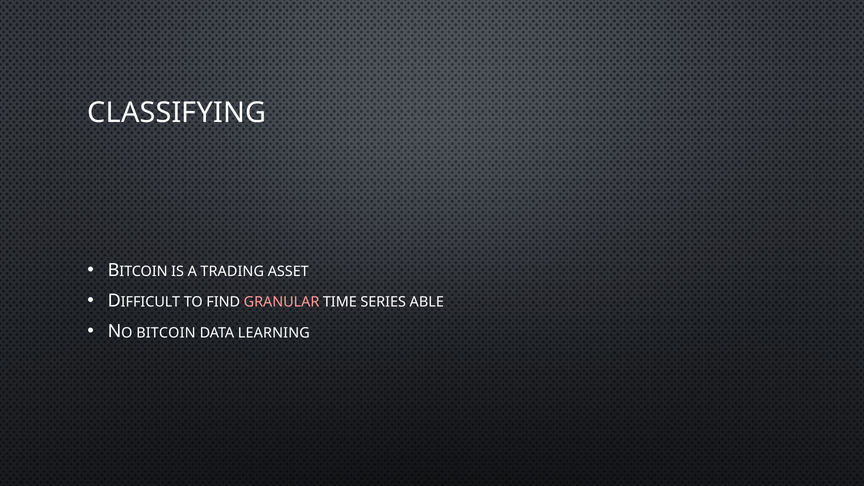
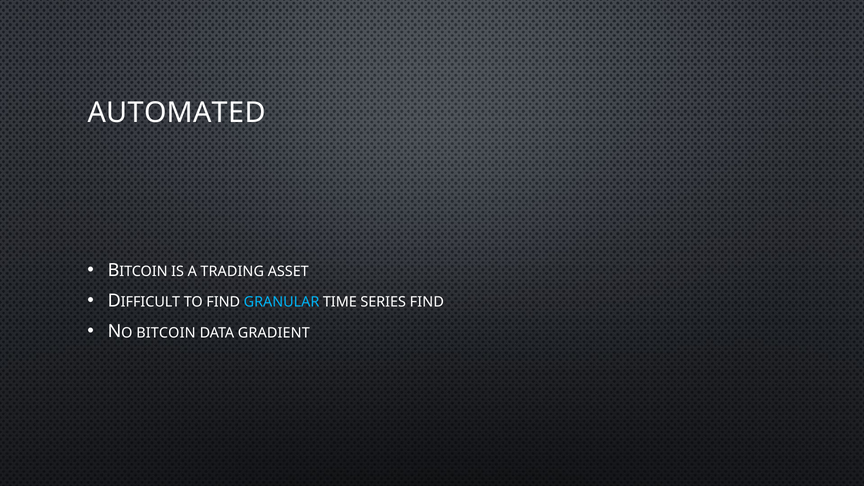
CLASSIFYING: CLASSIFYING -> AUTOMATED (177, 113)
GRANULAR colour: pink -> light blue (282, 302)
SERIES ABLE: ABLE -> FIND (427, 302)
LEARNING: LEARNING -> GRADIENT (274, 333)
